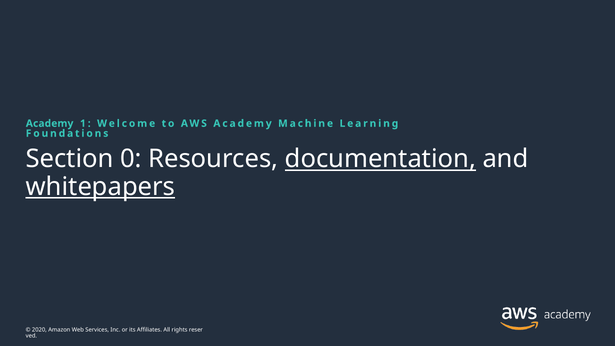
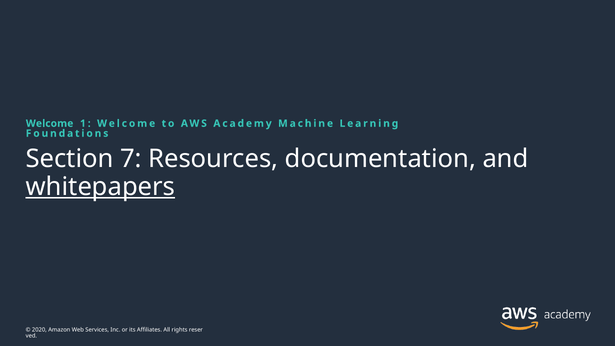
Academy: Academy -> Welcome (50, 123)
0: 0 -> 7 (131, 159)
documentation underline: present -> none (380, 159)
